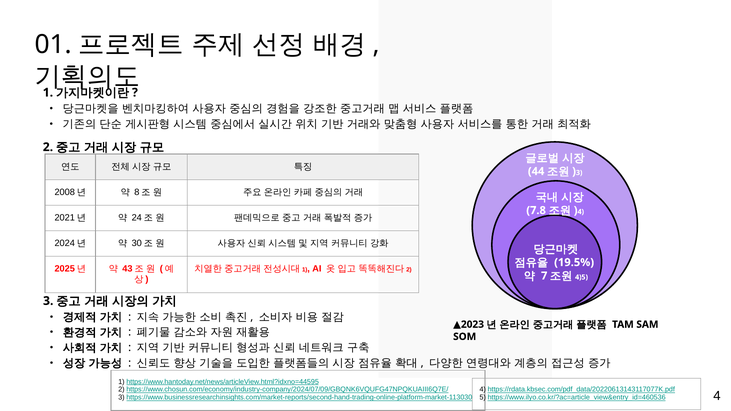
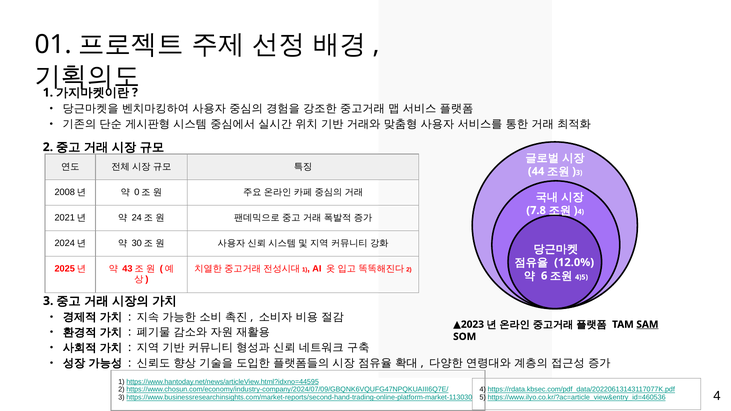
8: 8 -> 0 (137, 192)
19.5%: 19.5% -> 12.0% (574, 263)
7: 7 -> 6 (544, 276)
SAM underline: none -> present (647, 325)
